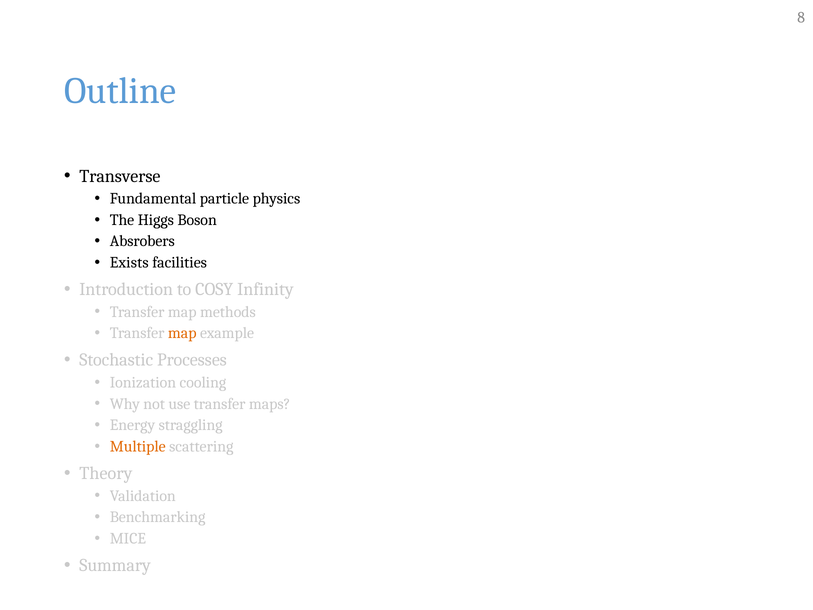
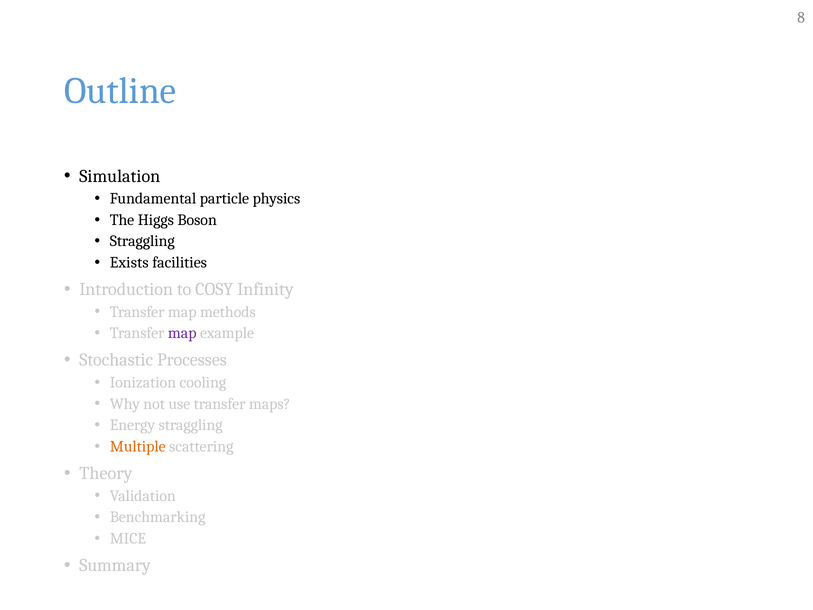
Transverse: Transverse -> Simulation (120, 176)
Absrobers: Absrobers -> Straggling (142, 241)
map colour: orange -> purple (182, 333)
